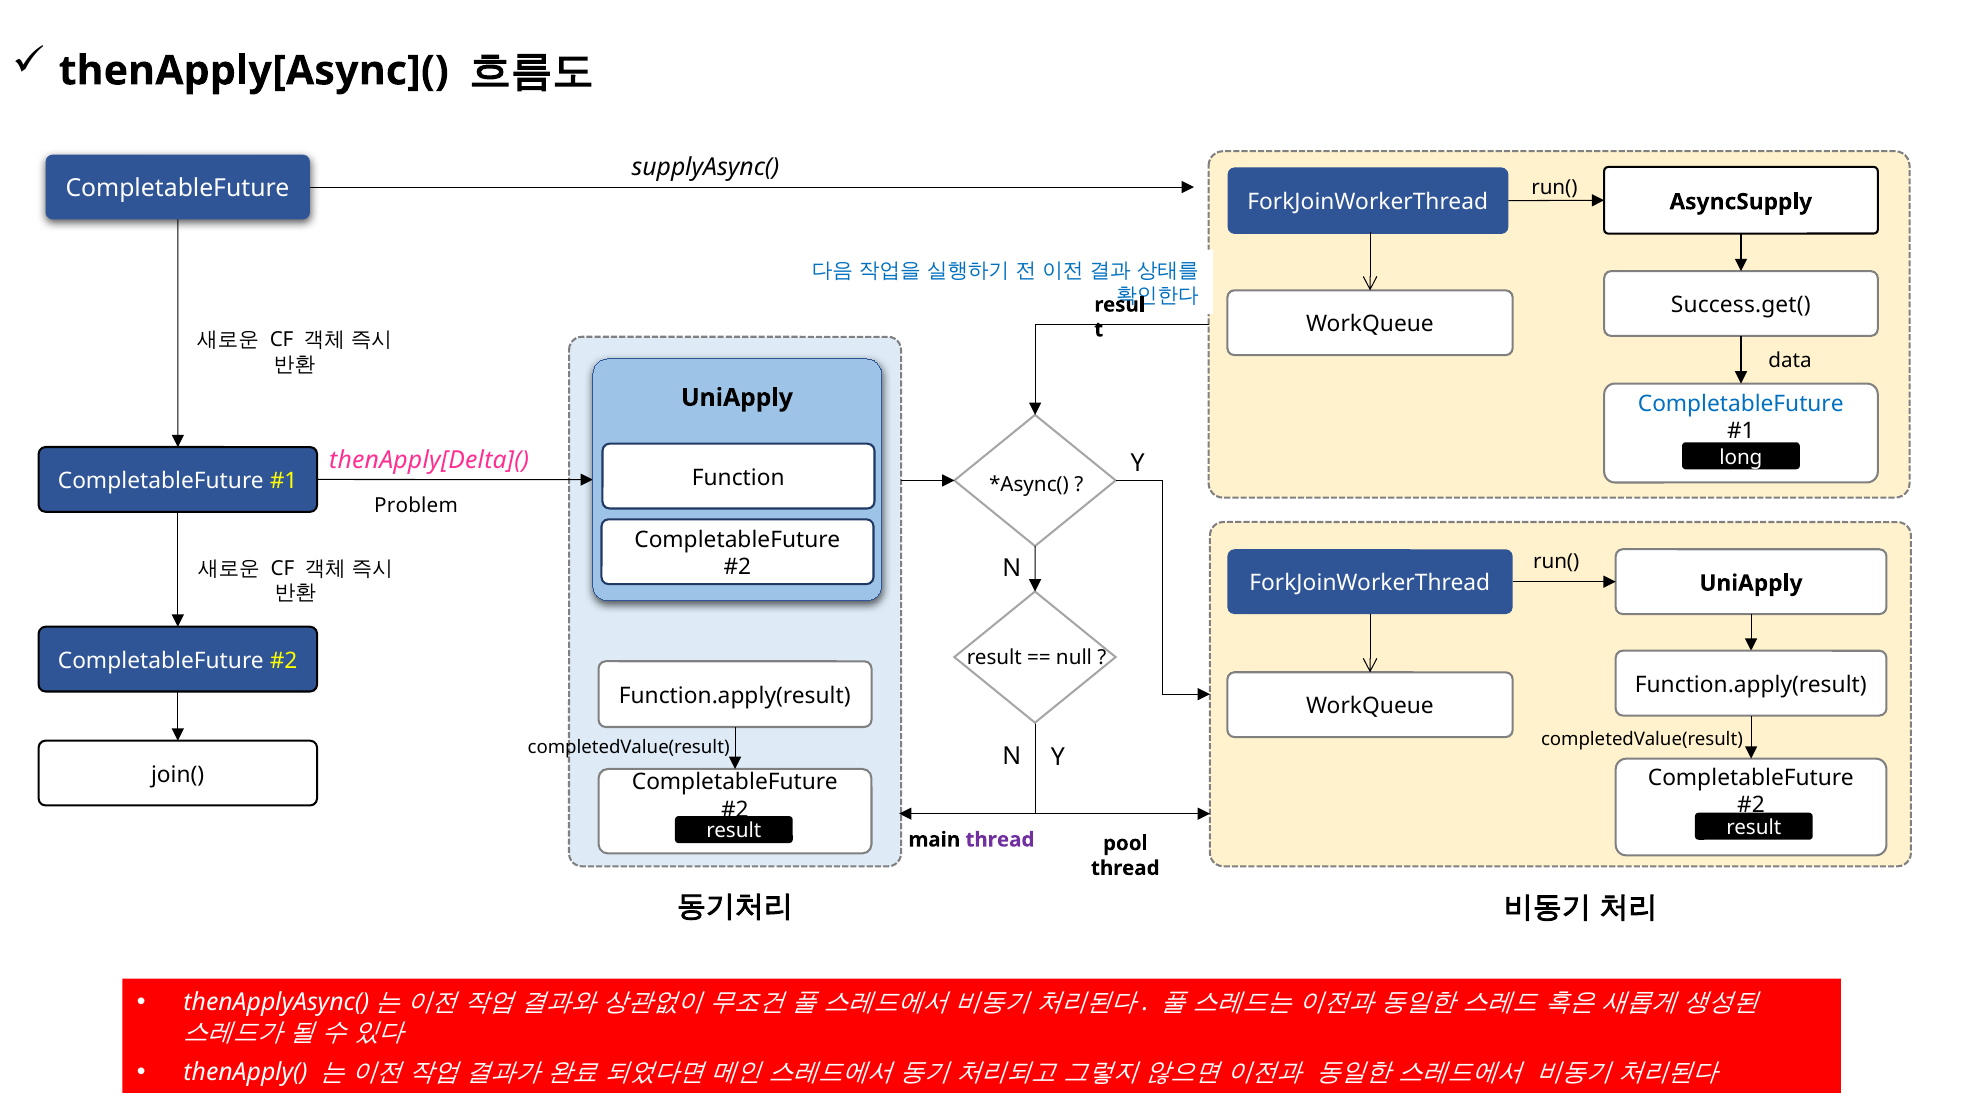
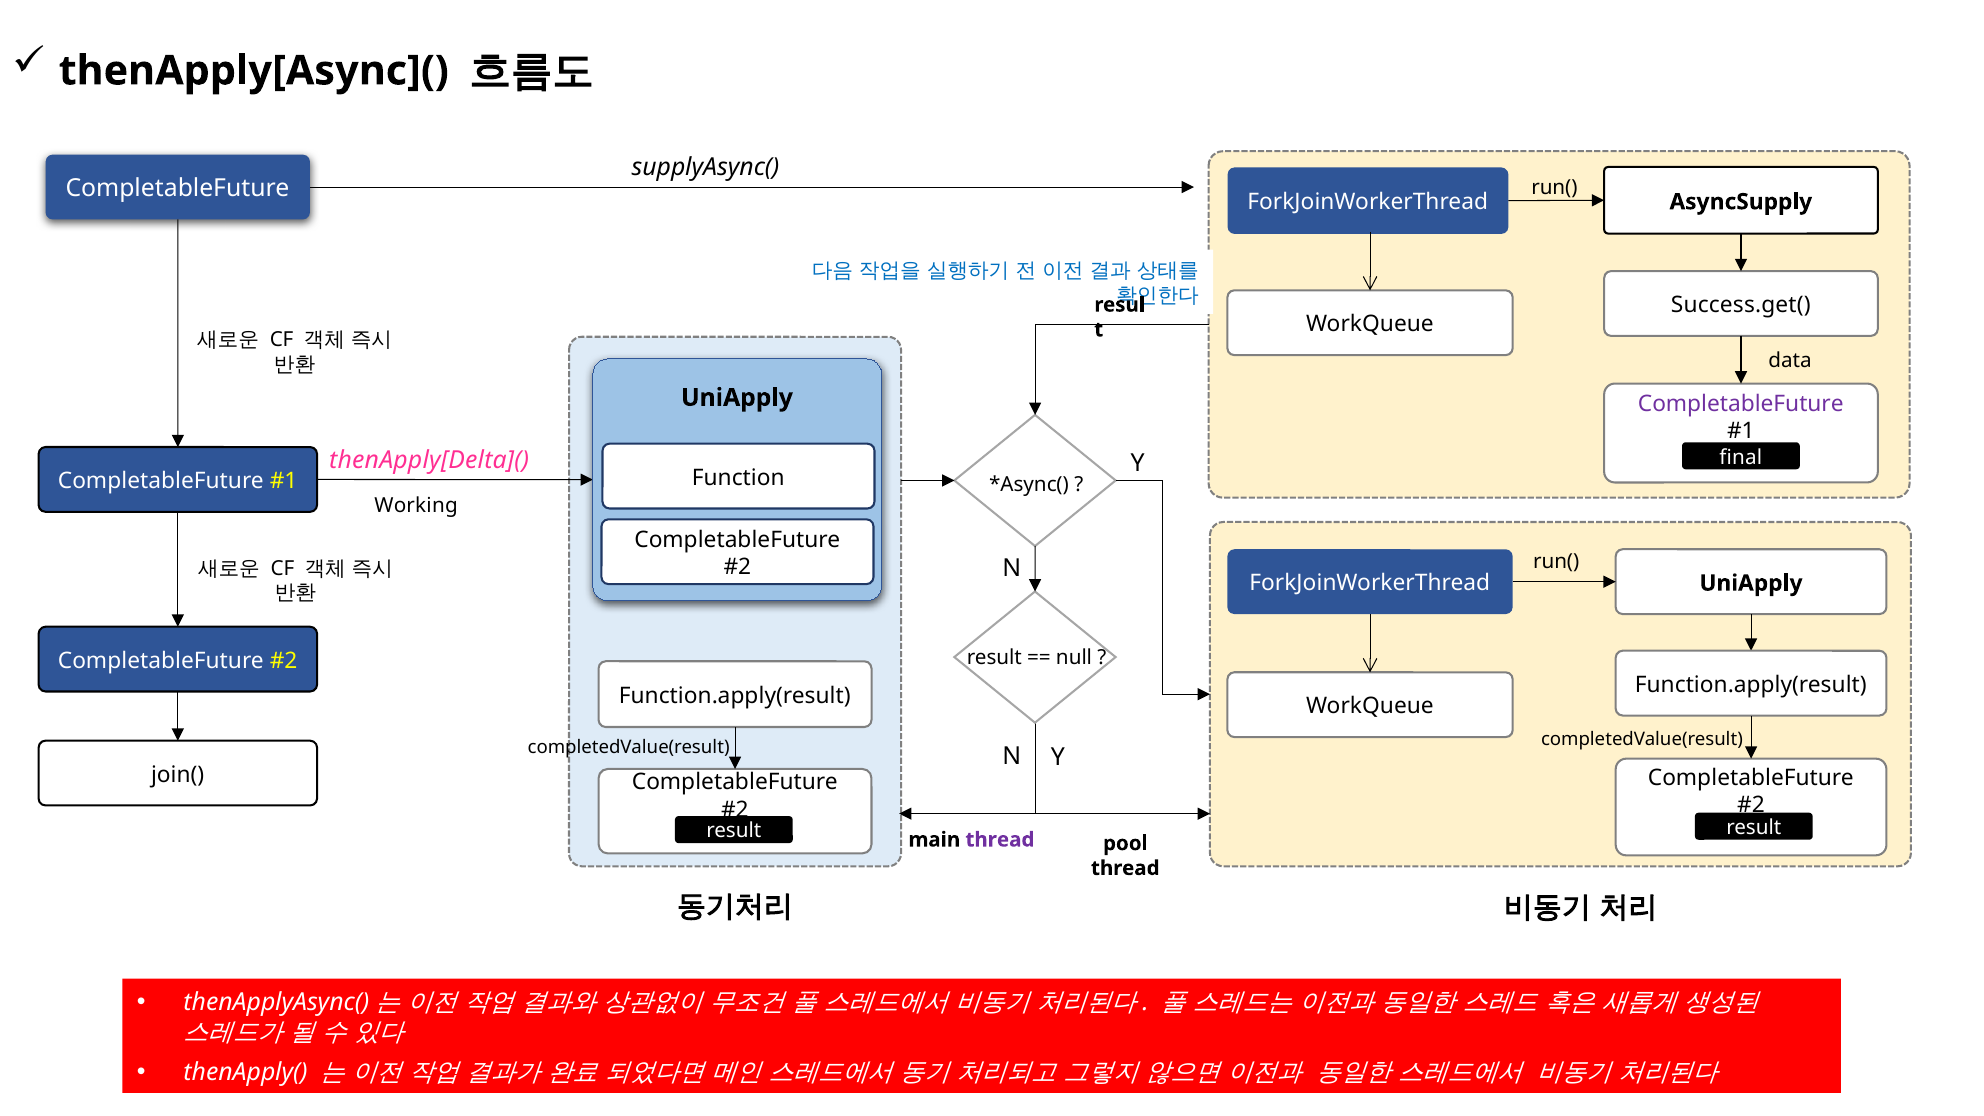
CompletableFuture colour: blue -> purple (1741, 404)
long: long -> final (1741, 457)
Problem: Problem -> Working (416, 506)
